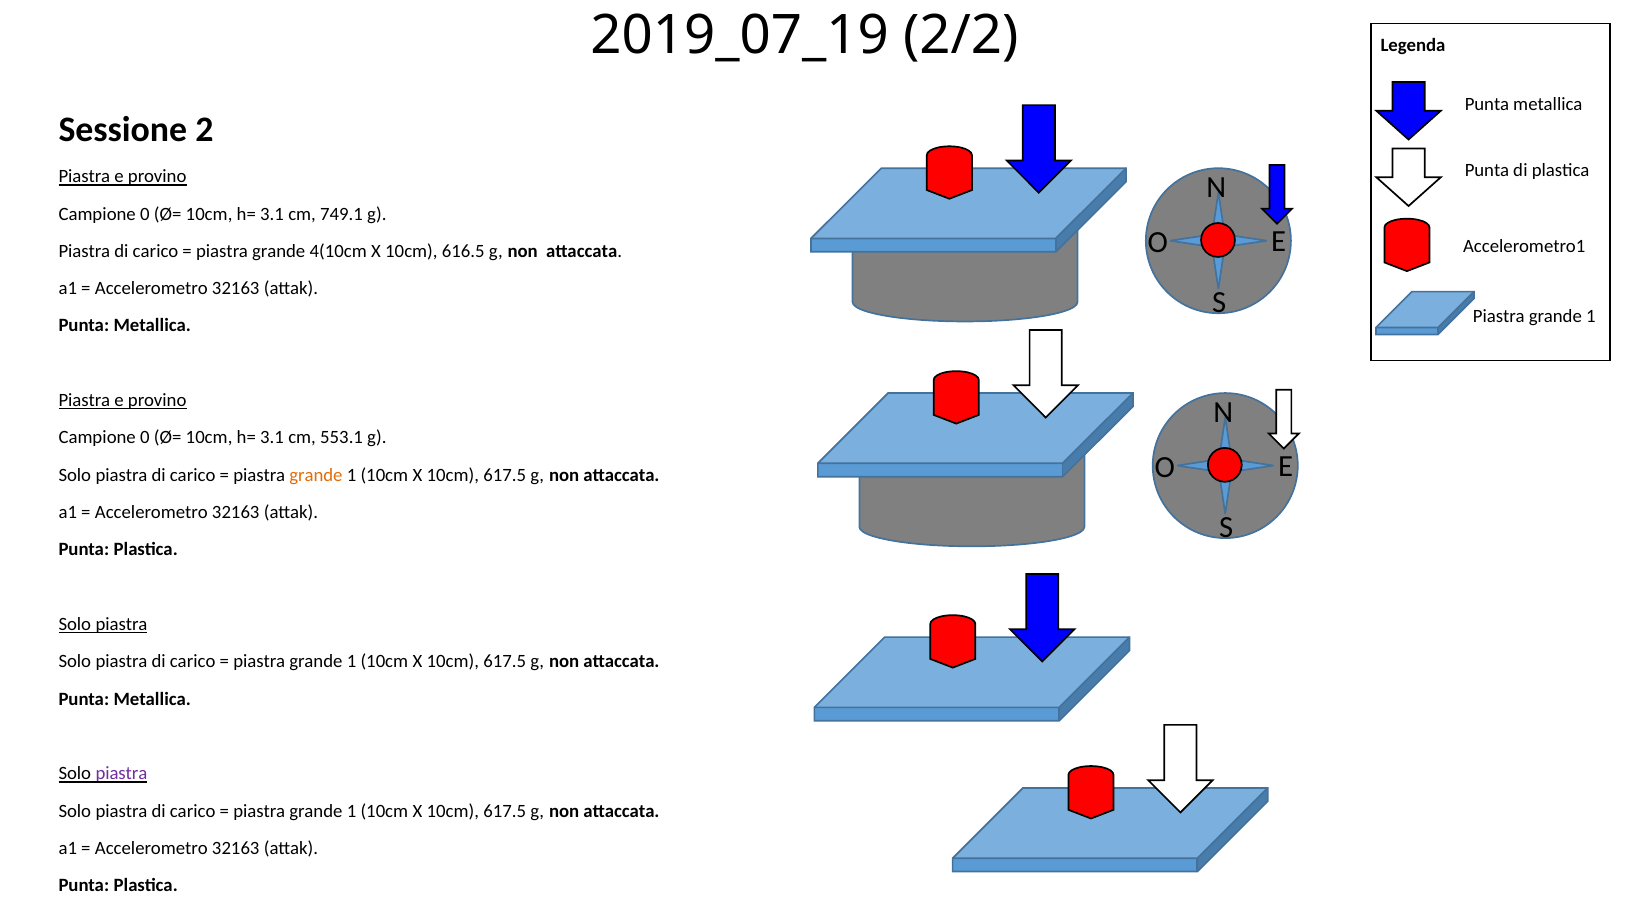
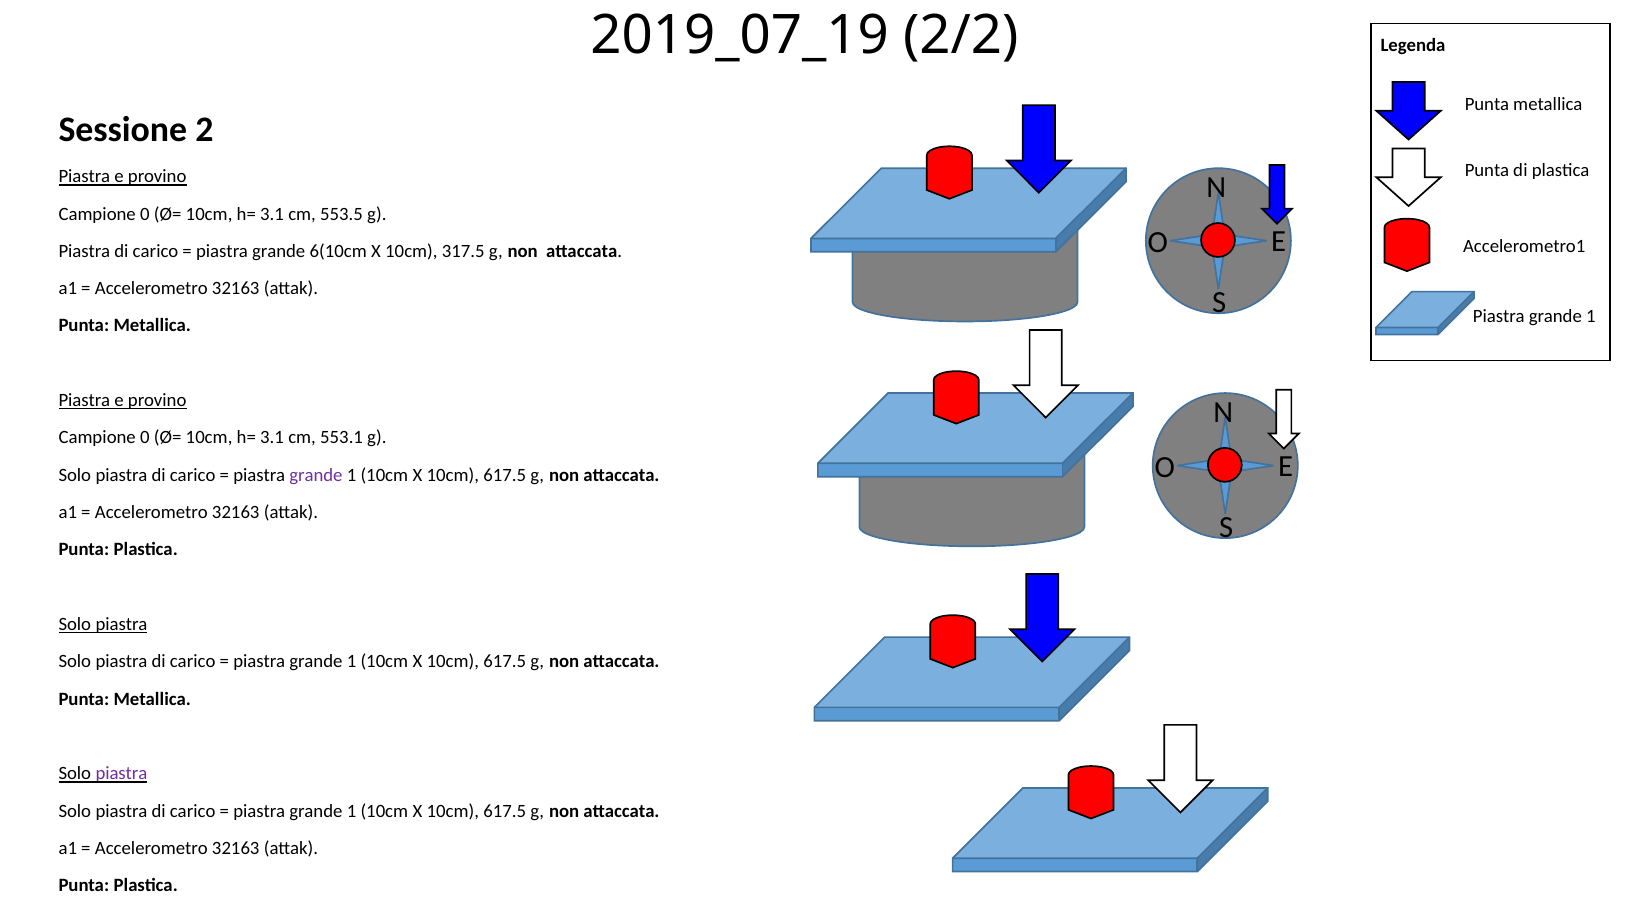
749.1: 749.1 -> 553.5 (342, 214)
4(10cm: 4(10cm -> 6(10cm (338, 251)
616.5: 616.5 -> 317.5 (463, 251)
grande colour: orange -> purple (316, 475)
